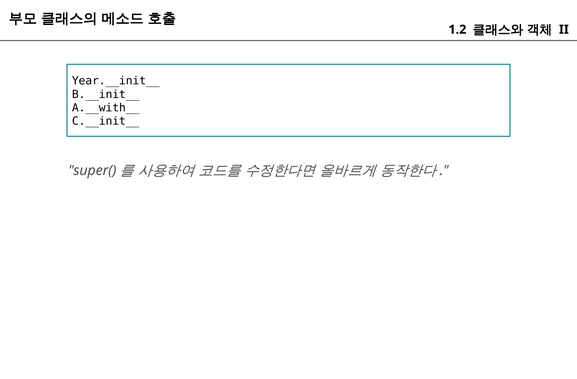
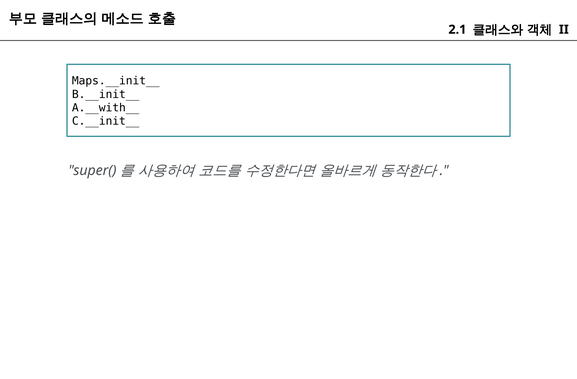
1.2: 1.2 -> 2.1 (457, 30)
Year.__init__: Year.__init__ -> Maps.__init__ (116, 81)
